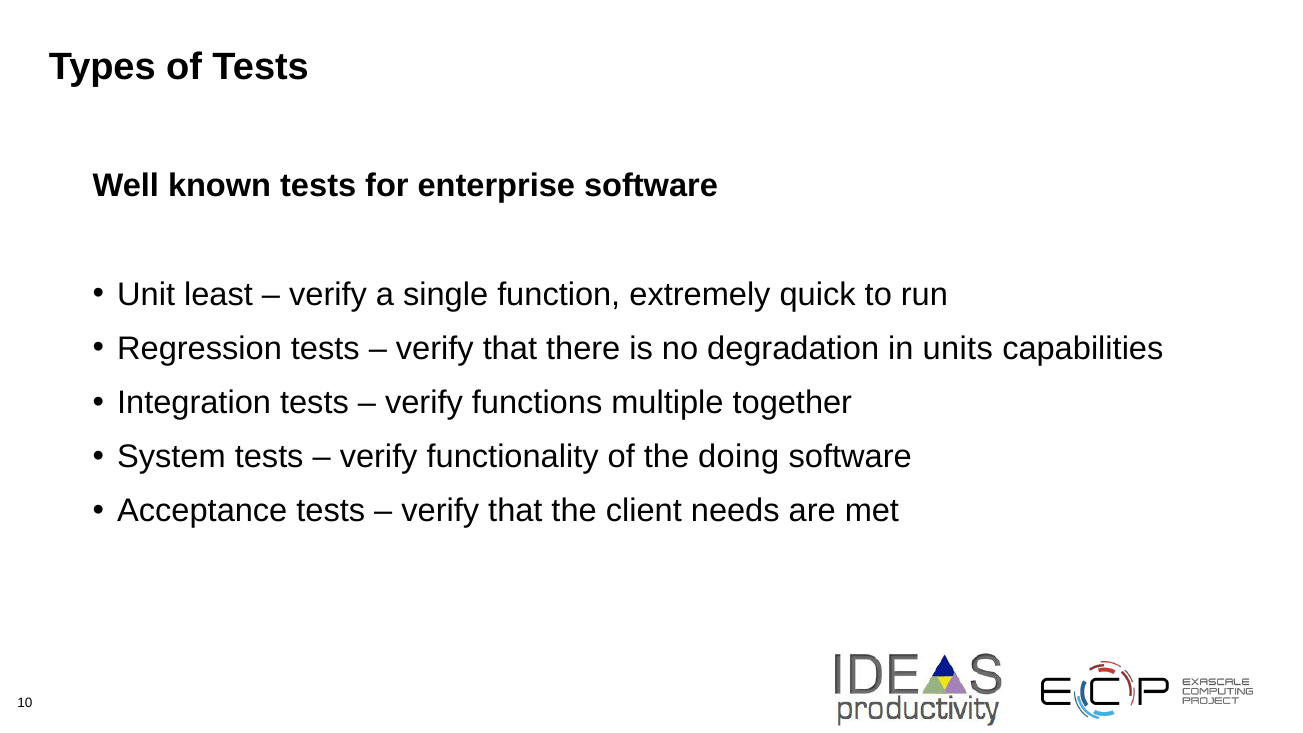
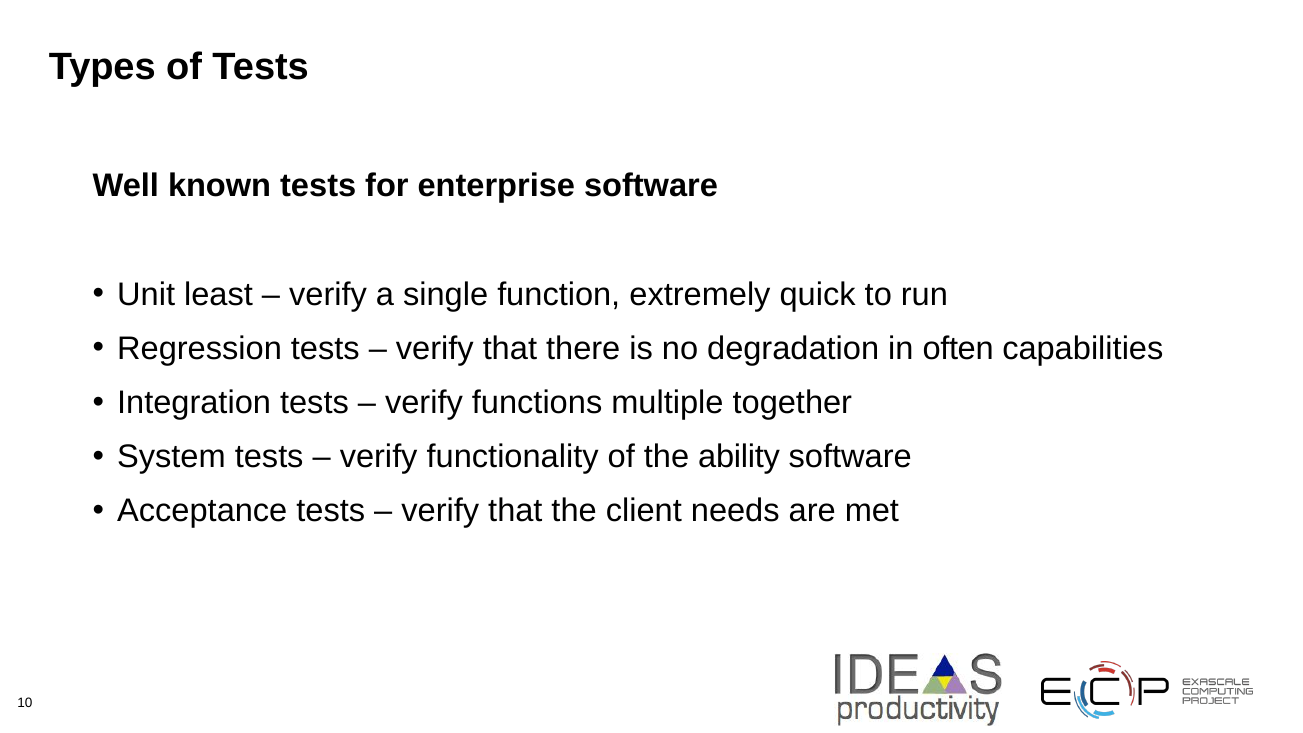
units: units -> often (958, 348)
doing: doing -> ability (739, 457)
